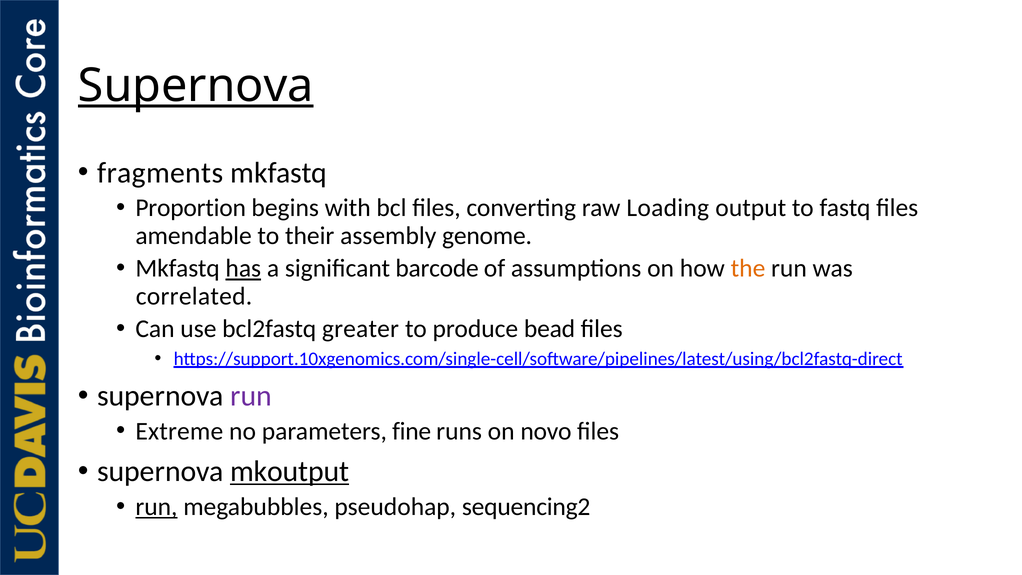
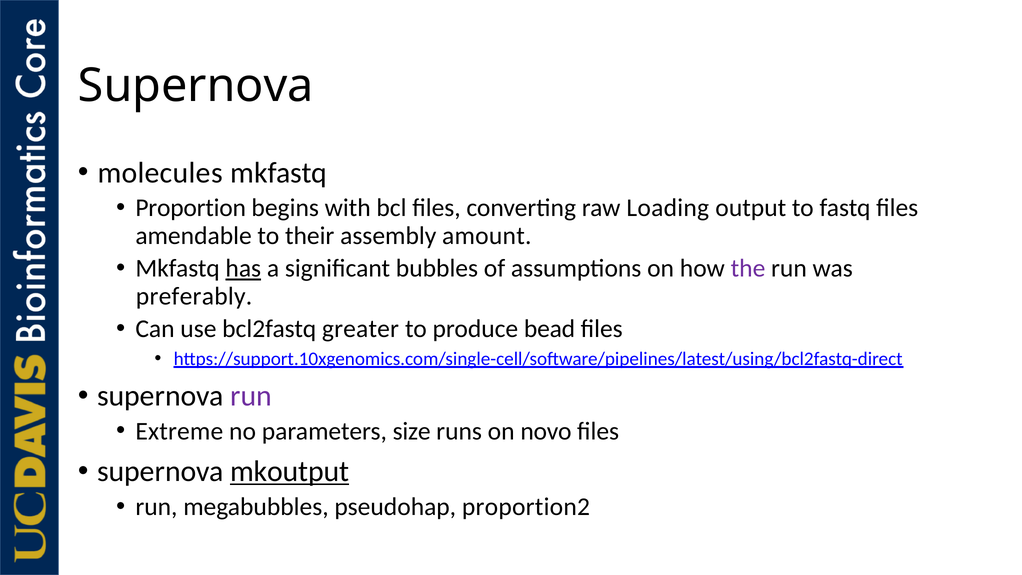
Supernova underline: present -> none (196, 86)
fragments: fragments -> molecules (160, 173)
genome: genome -> amount (487, 236)
barcode: barcode -> bubbles (437, 268)
the colour: orange -> purple (748, 268)
correlated: correlated -> preferably (194, 296)
fine: fine -> size (412, 431)
run underline: present -> none (156, 507)
sequencing2: sequencing2 -> proportion2 (526, 507)
